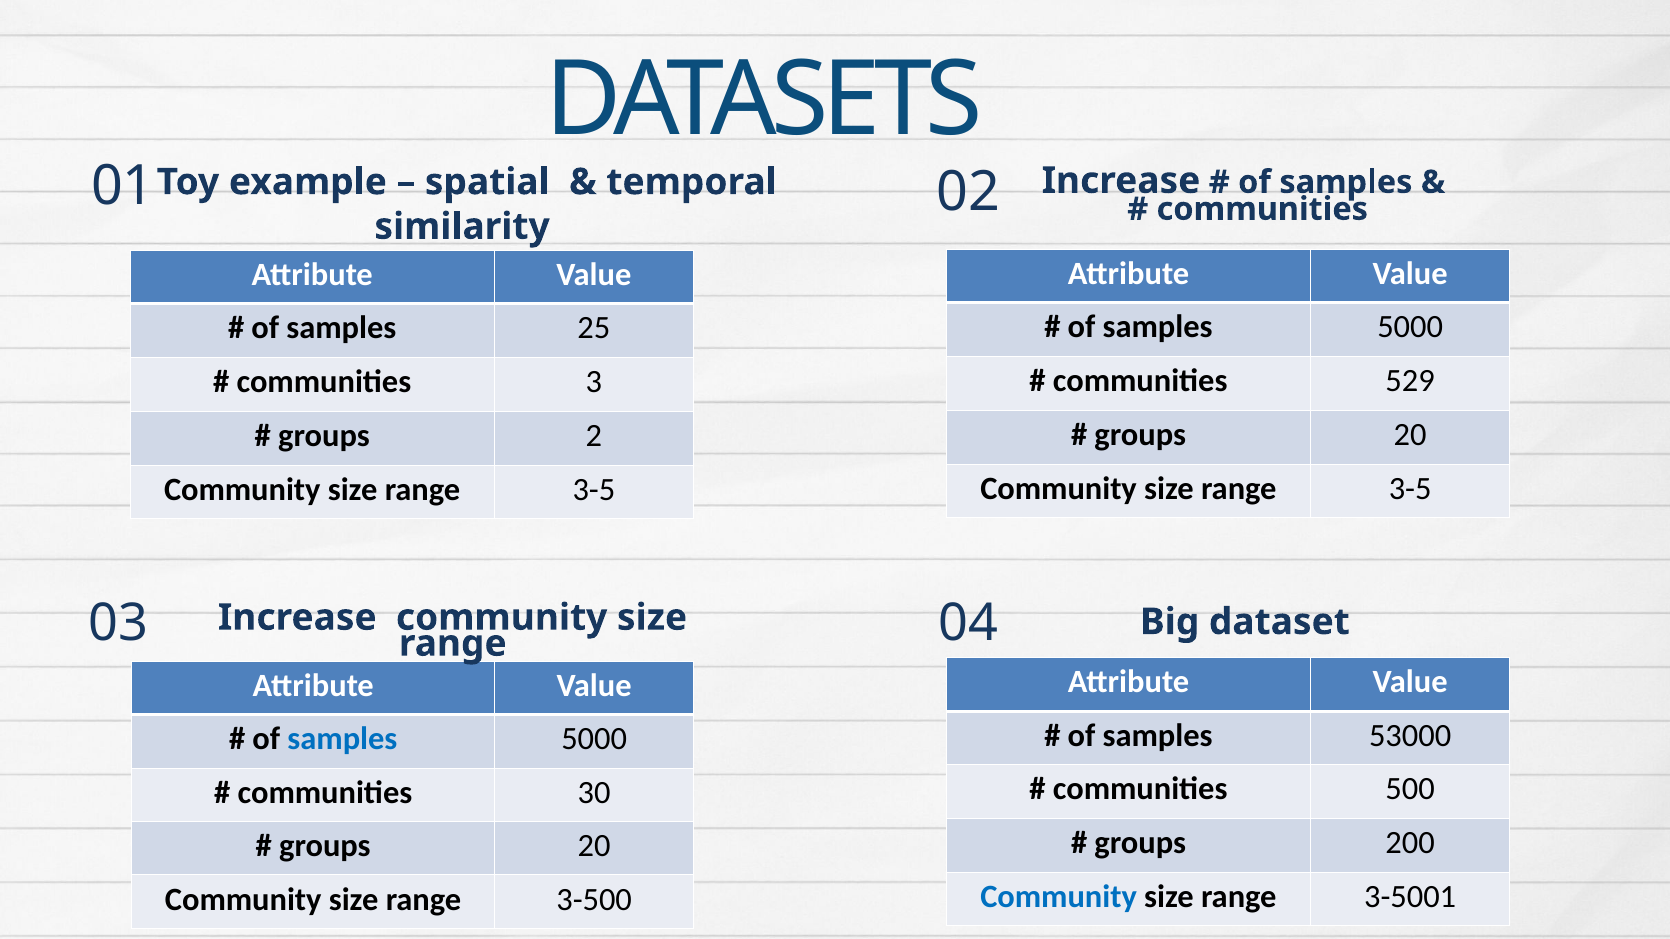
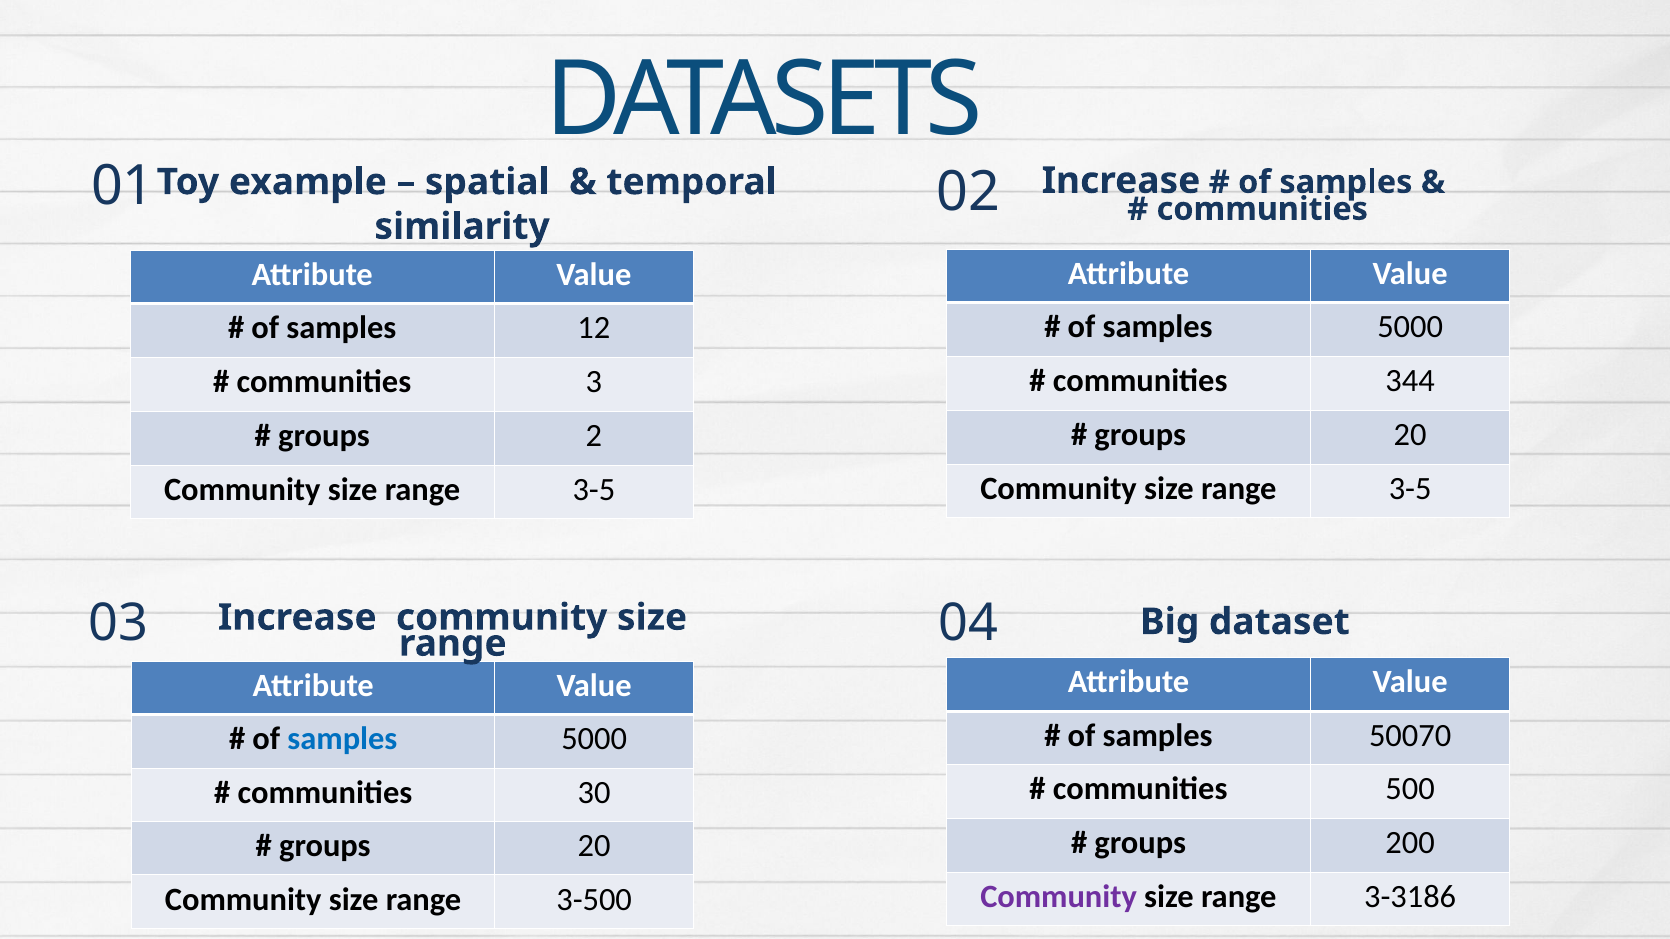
25: 25 -> 12 (594, 328)
529: 529 -> 344 (1410, 381)
53000: 53000 -> 50070 (1410, 736)
Community colour: blue -> purple (1059, 897)
3-5001: 3-5001 -> 3-3186 (1410, 897)
